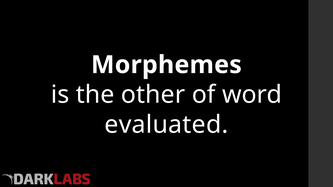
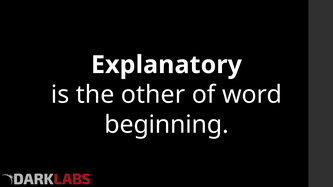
Morphemes: Morphemes -> Explanatory (166, 65)
evaluated: evaluated -> beginning (167, 125)
